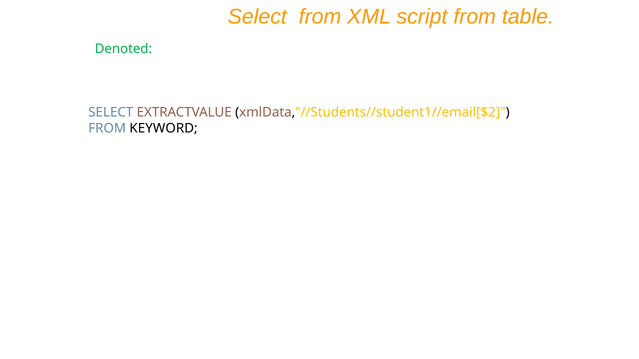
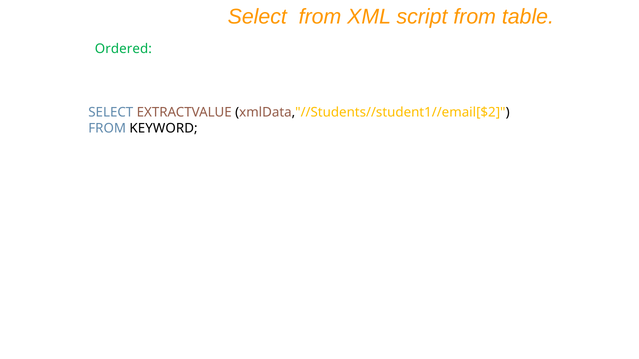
Denoted: Denoted -> Ordered (123, 49)
